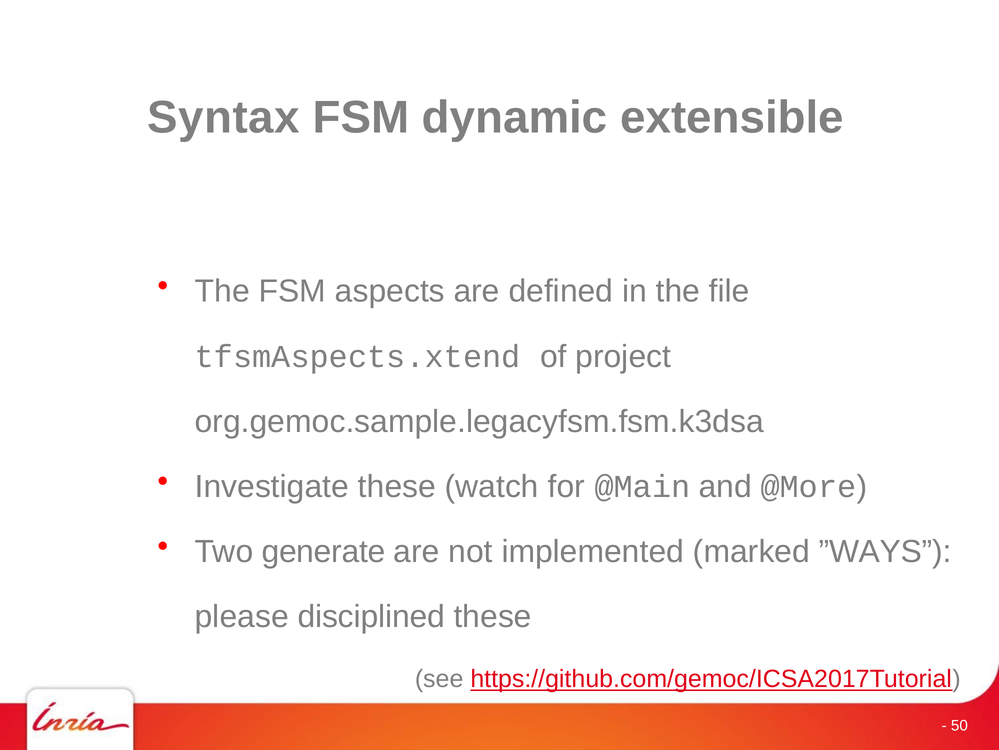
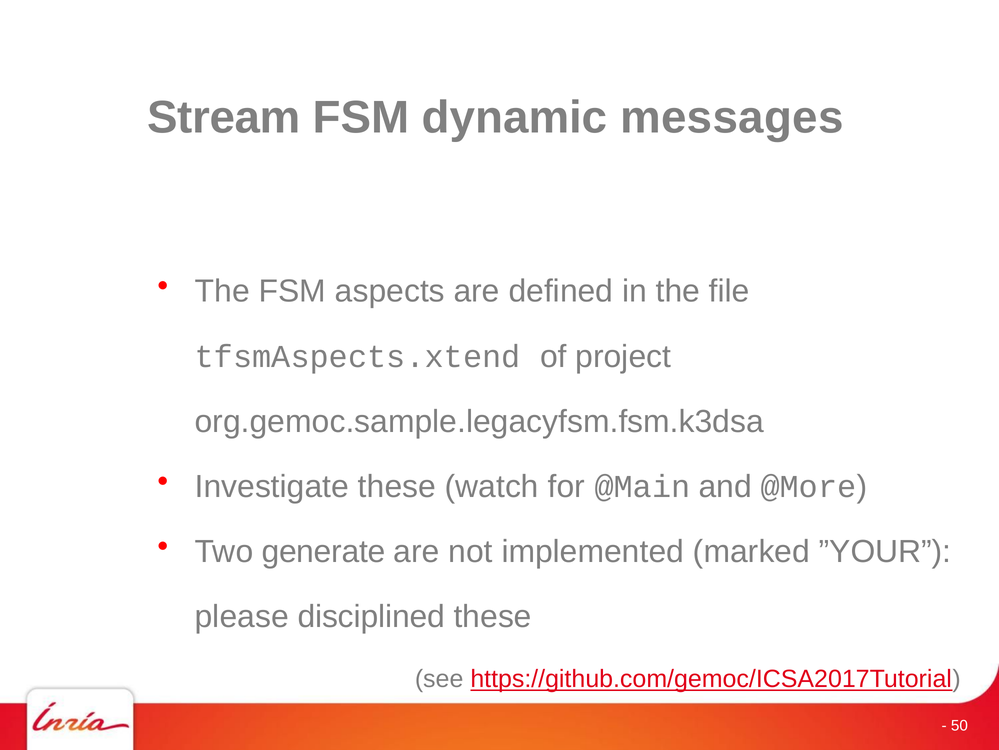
Syntax: Syntax -> Stream (224, 117)
extensible: extensible -> messages (732, 117)
”WAYS: ”WAYS -> ”YOUR (885, 551)
